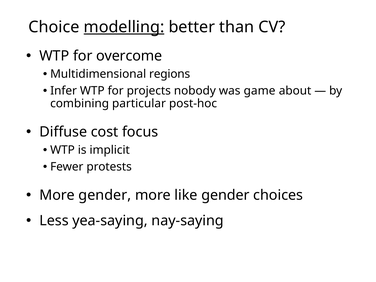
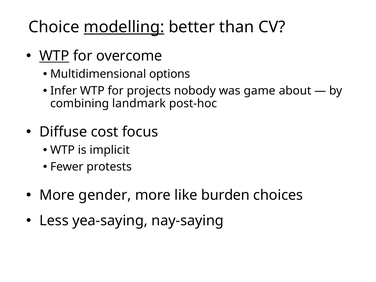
WTP underline: none -> present (54, 56)
regions: regions -> options (170, 74)
particular: particular -> landmark (139, 104)
like gender: gender -> burden (225, 195)
